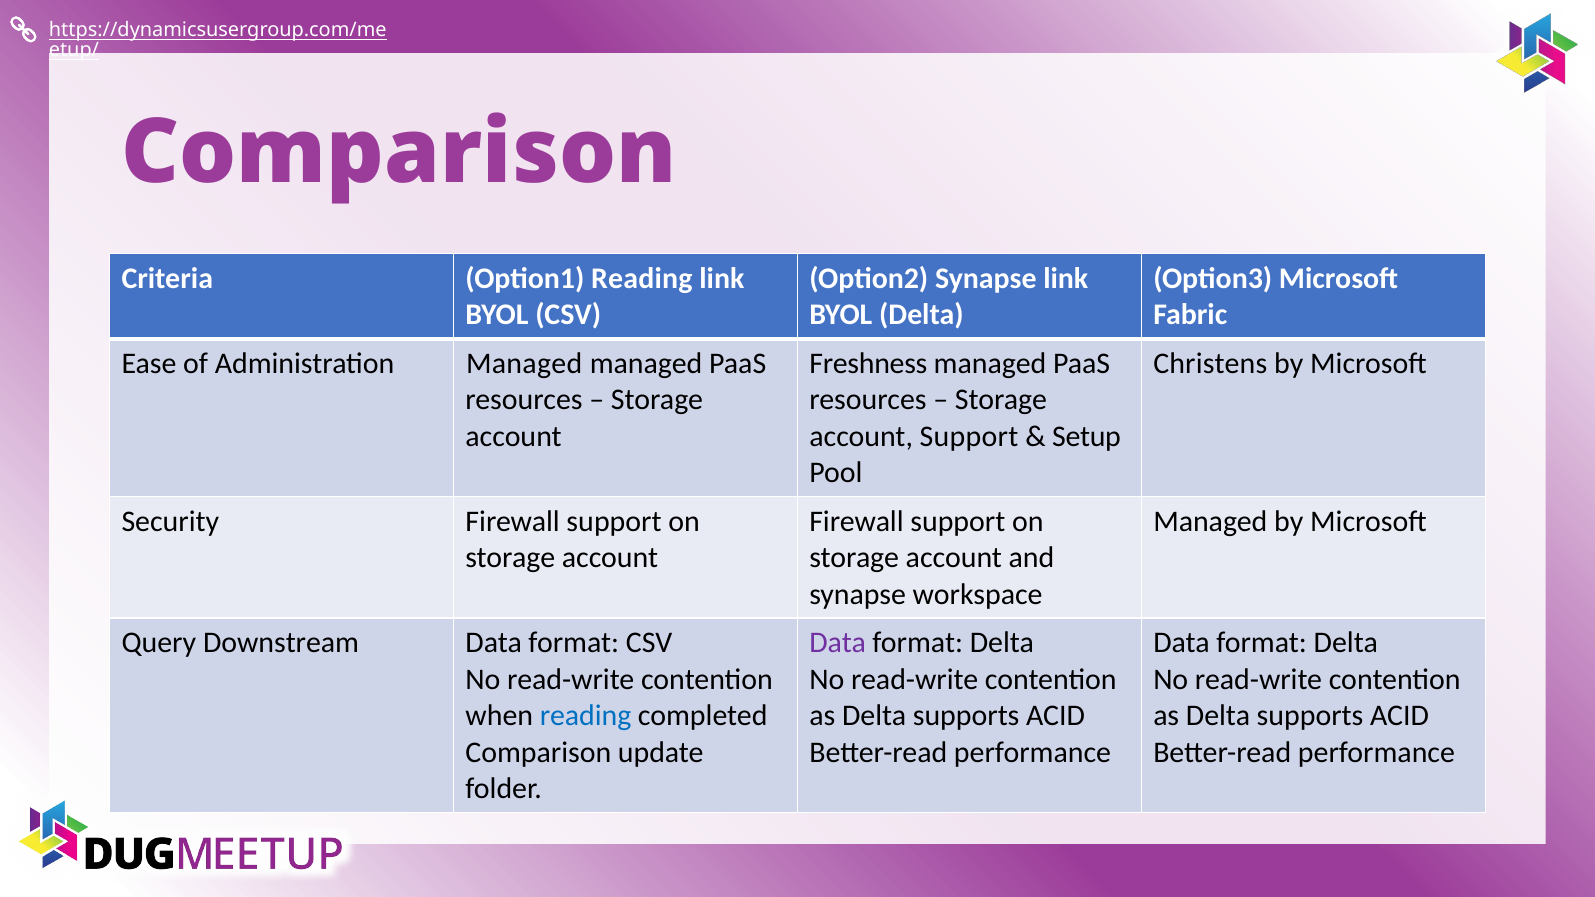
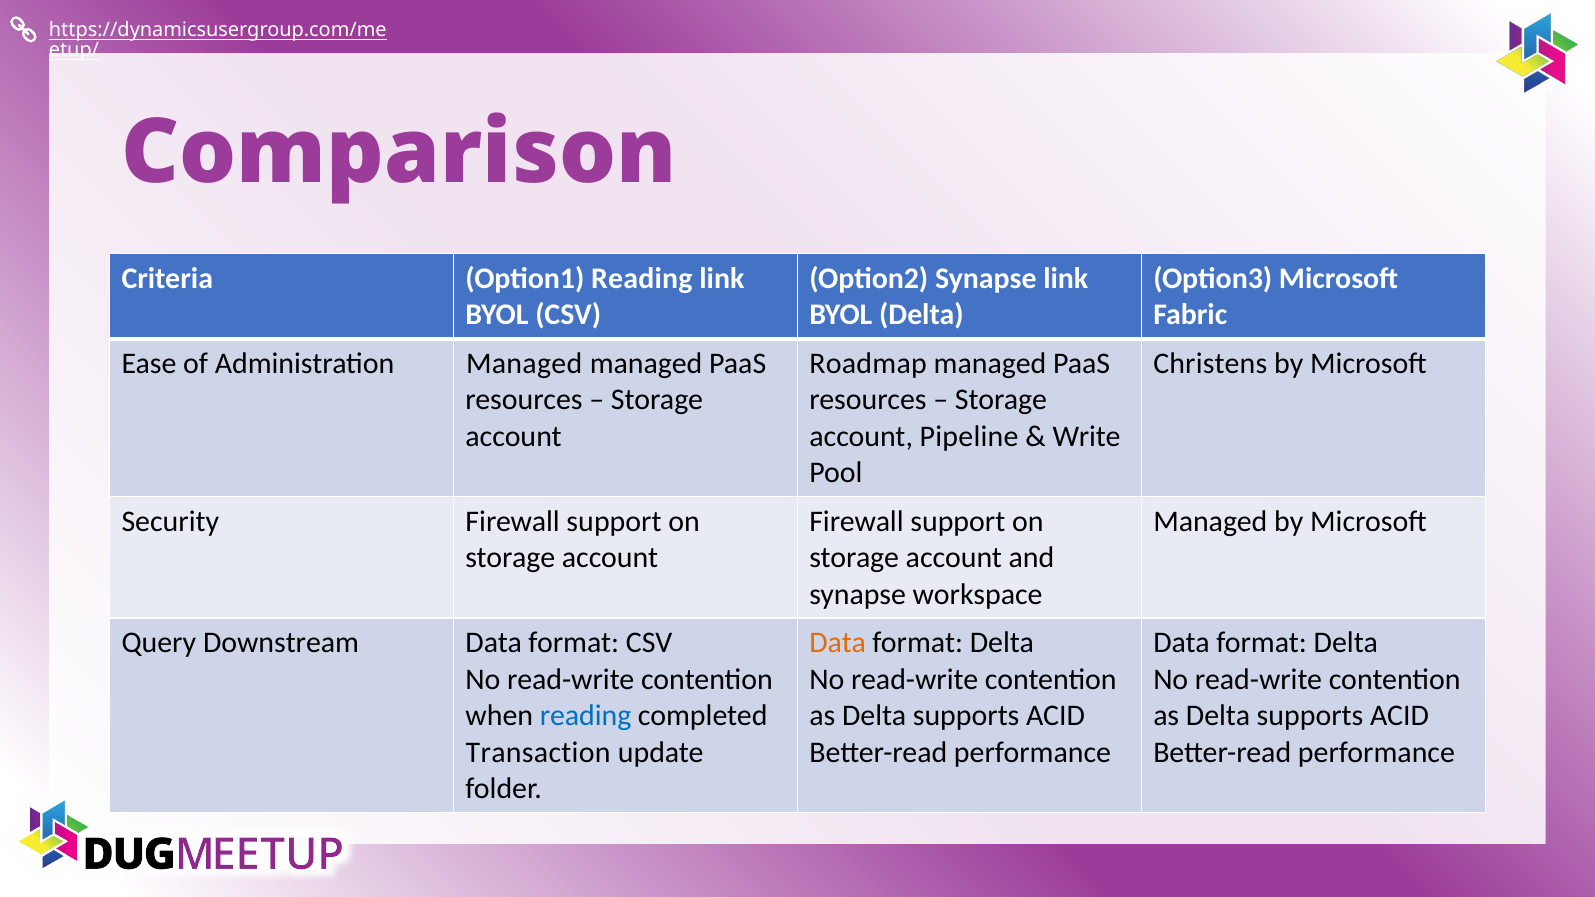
Freshness: Freshness -> Roadmap (868, 363)
account Support: Support -> Pipeline (969, 436)
Setup: Setup -> Write (1086, 436)
Data colour: purple -> orange (838, 643)
Comparison: Comparison -> Transaction (538, 752)
